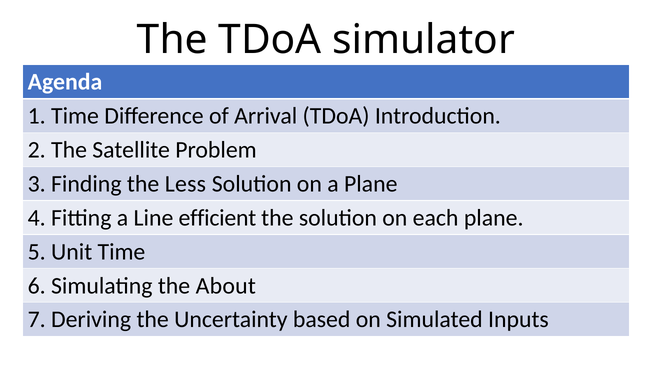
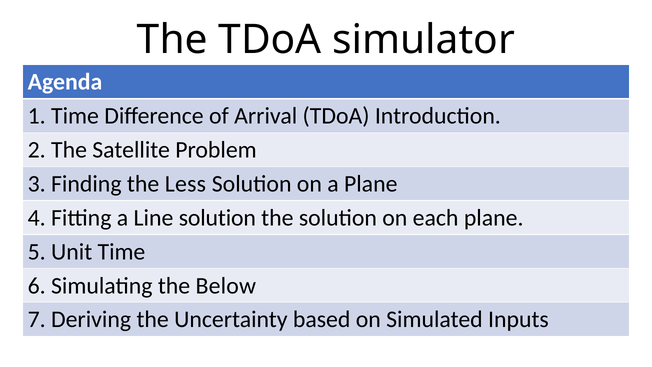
Line efficient: efficient -> solution (217, 218)
About: About -> Below (226, 285)
